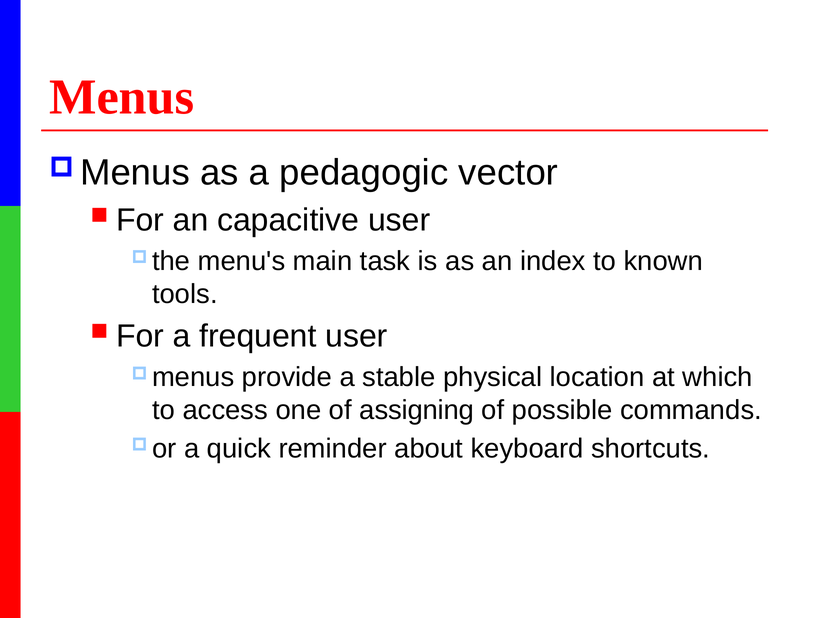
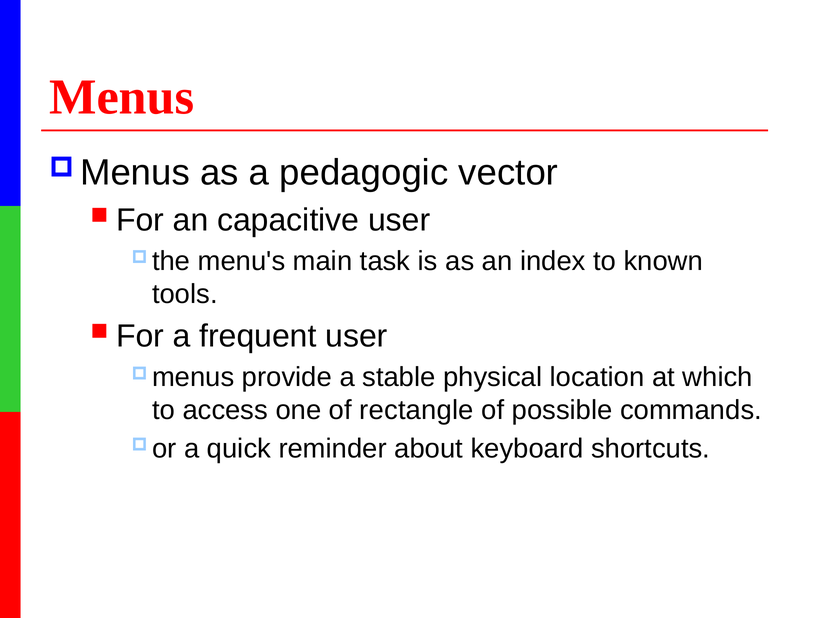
assigning: assigning -> rectangle (417, 410)
